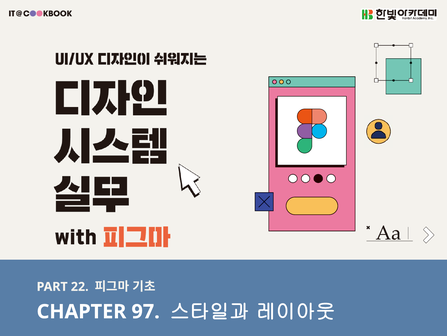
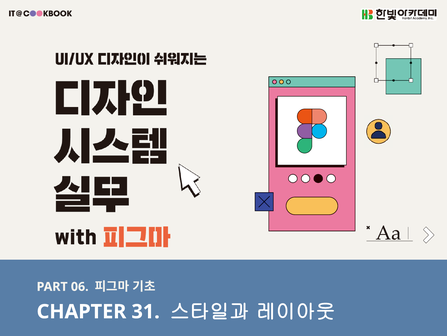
22: 22 -> 06 (80, 286)
97: 97 -> 31 (146, 311)
